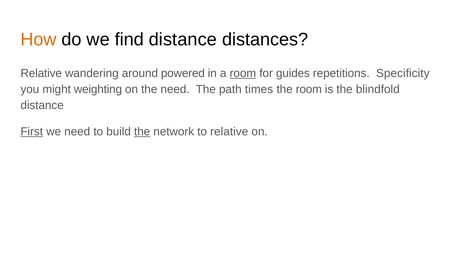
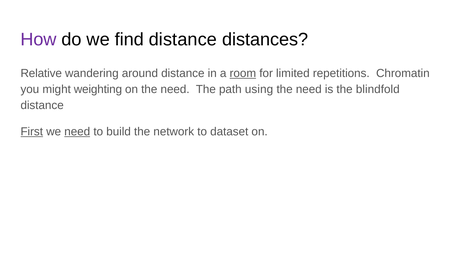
How colour: orange -> purple (39, 39)
around powered: powered -> distance (183, 73)
guides: guides -> limited (293, 73)
Specificity: Specificity -> Chromatin (403, 73)
times: times -> using (259, 89)
room: room -> need (309, 89)
need underline: none -> present (77, 132)
the underline: present -> none (142, 132)
to relative: relative -> dataset (229, 132)
